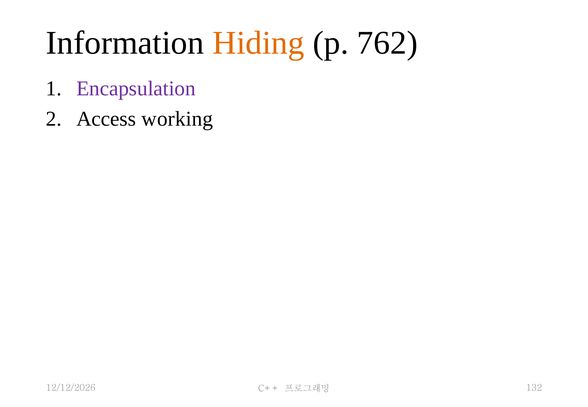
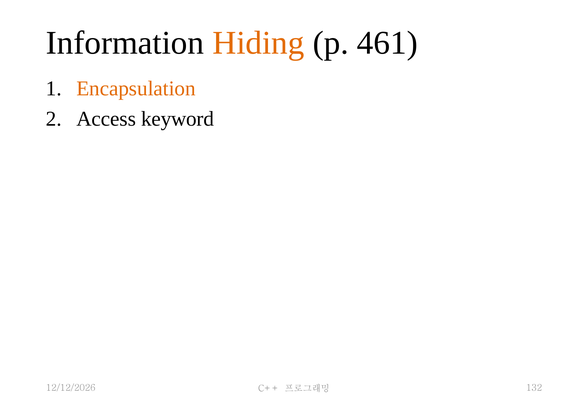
762: 762 -> 461 (387, 43)
Encapsulation colour: purple -> orange (136, 89)
working: working -> keyword (178, 119)
